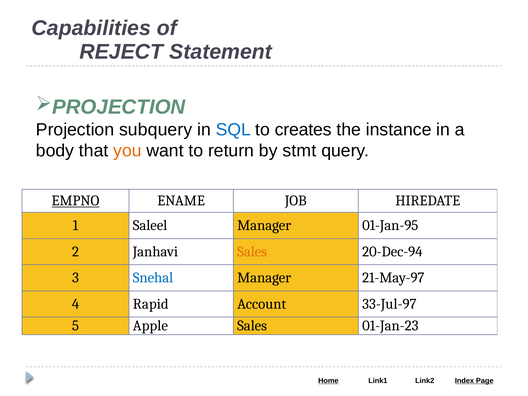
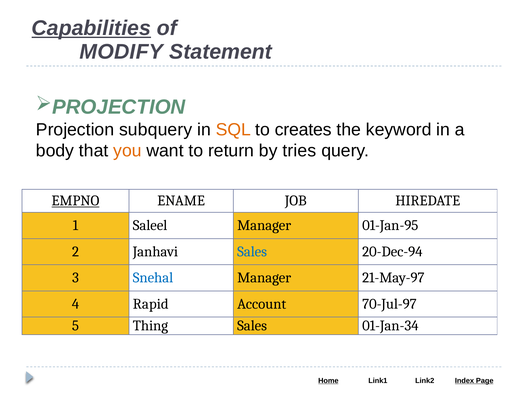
Capabilities underline: none -> present (91, 28)
REJECT: REJECT -> MODIFY (121, 52)
SQL colour: blue -> orange (233, 130)
instance: instance -> keyword (399, 130)
stmt: stmt -> tries (299, 151)
Sales colour: orange -> blue (252, 252)
33-Jul-97: 33-Jul-97 -> 70-Jul-97 (389, 304)
Apple: Apple -> Thing (150, 326)
01-Jan-23: 01-Jan-23 -> 01-Jan-34 (390, 326)
